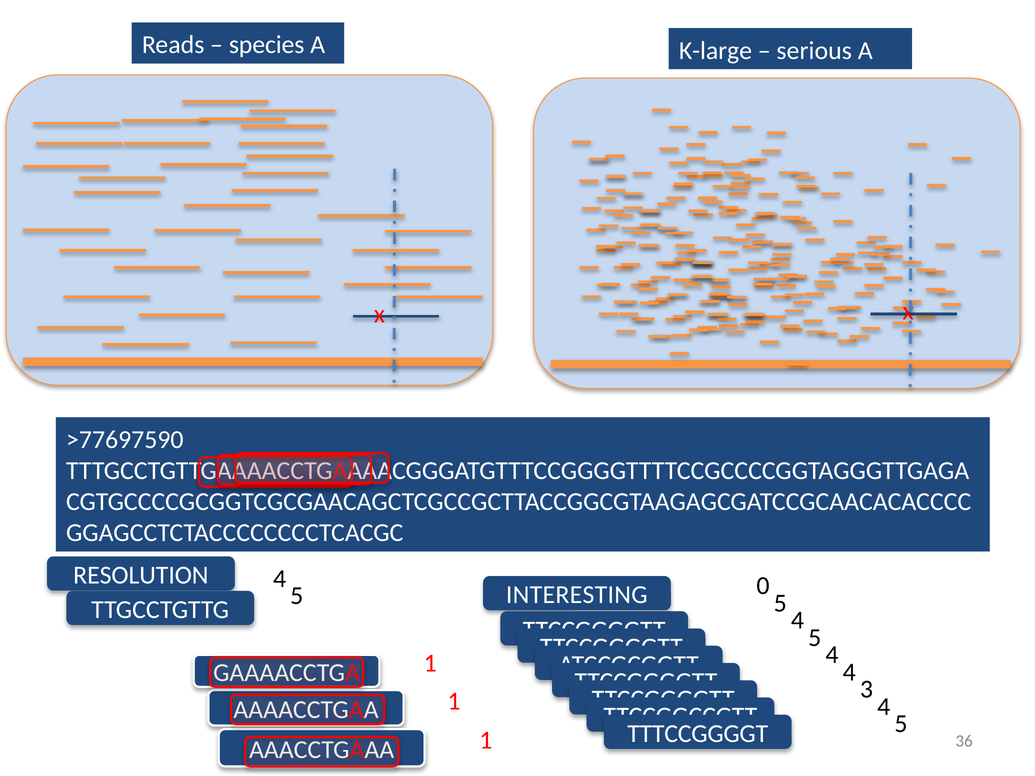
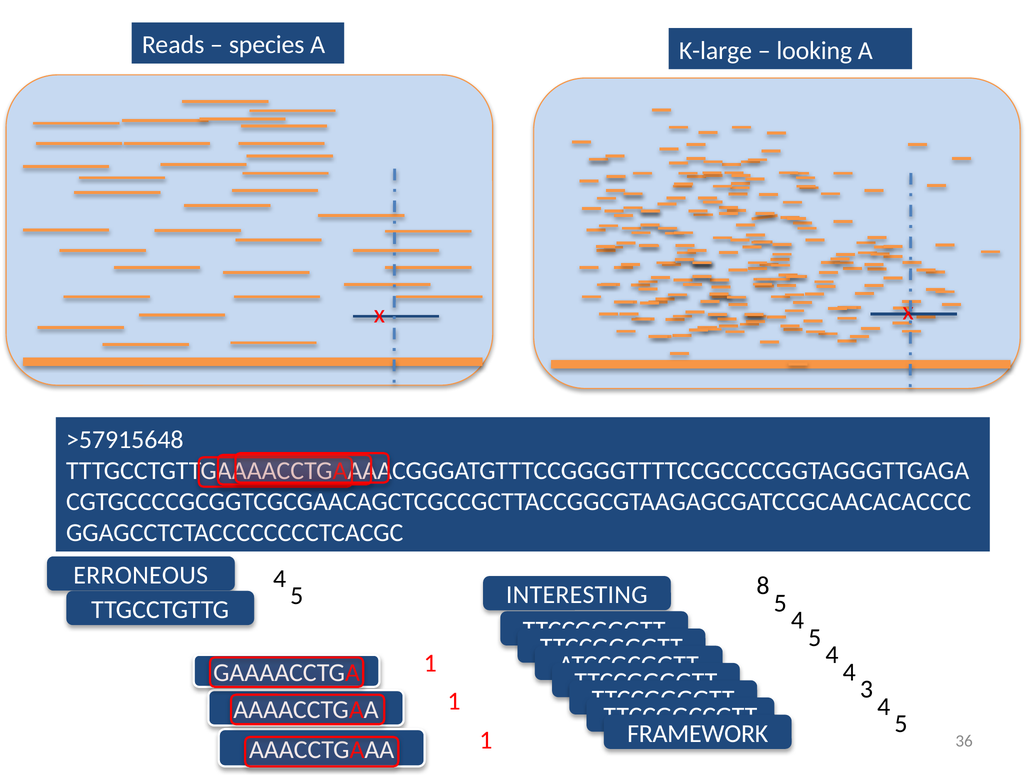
serious: serious -> looking (814, 51)
>77697590: >77697590 -> >57915648 (125, 440)
RESOLUTION: RESOLUTION -> ERRONEOUS (141, 575)
0: 0 -> 8 (763, 586)
TTTCCGGGGT: TTTCCGGGGT -> FRAMEWORK (698, 734)
